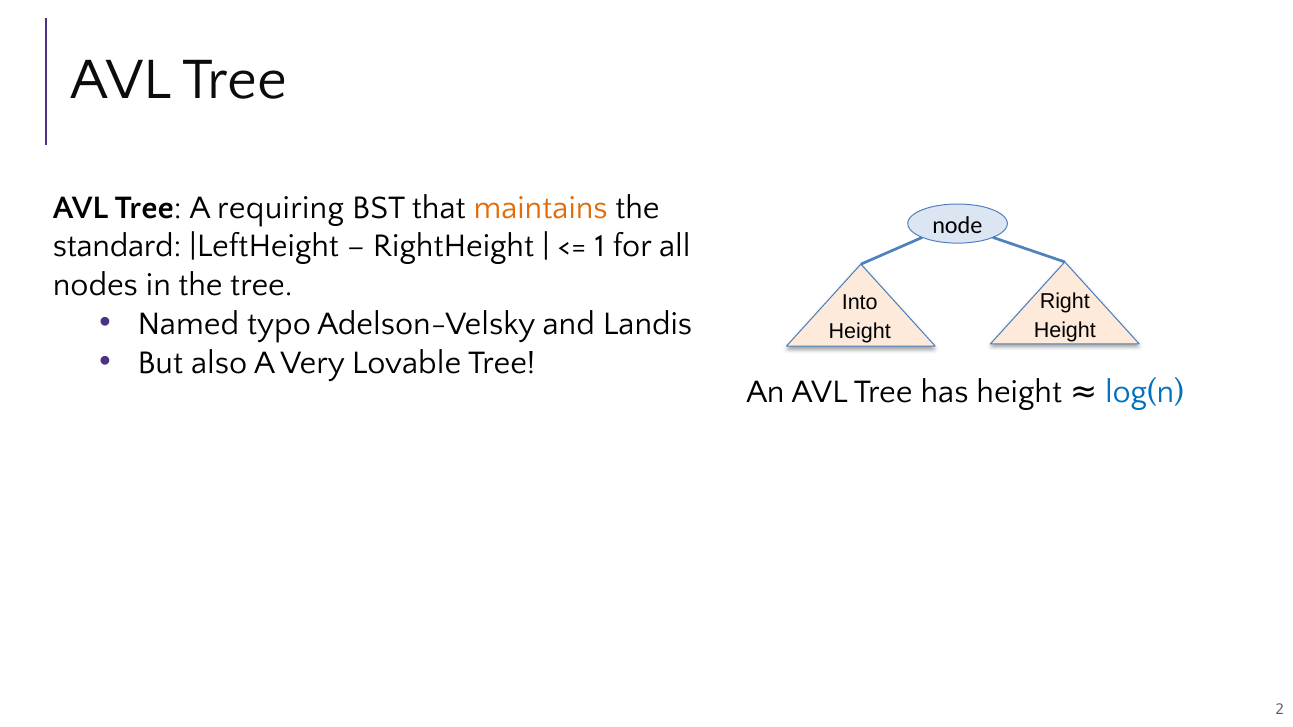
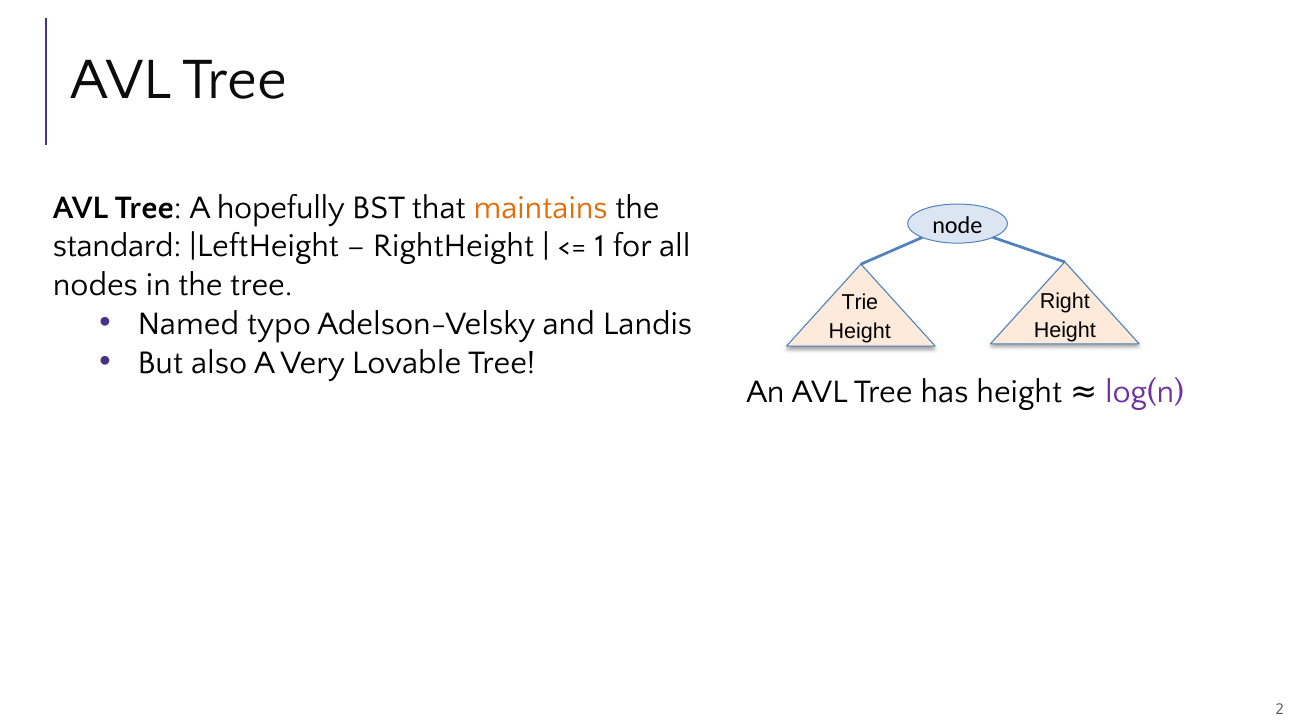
requiring: requiring -> hopefully (281, 207)
Into: Into -> Trie (860, 303)
log(n colour: blue -> purple (1145, 392)
